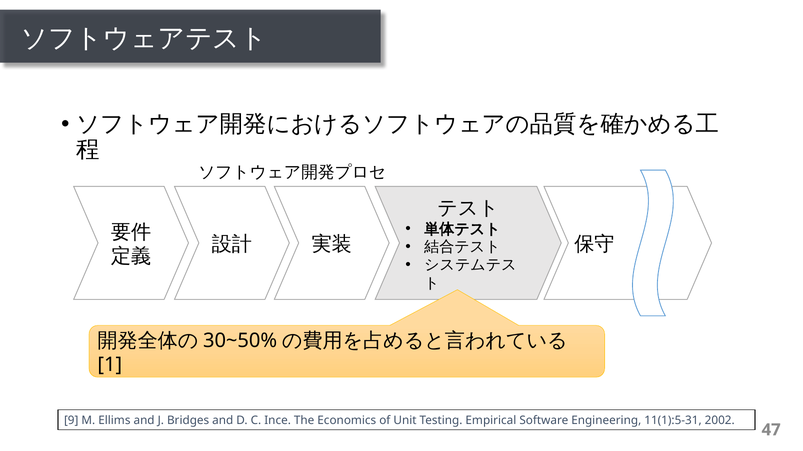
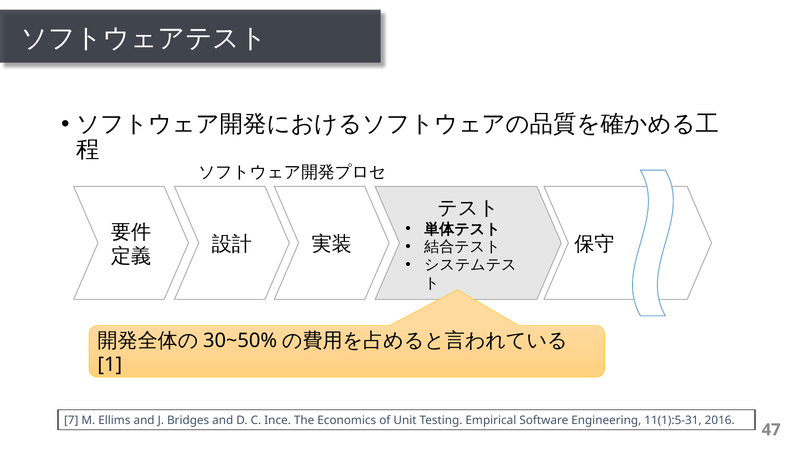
9: 9 -> 7 (71, 421)
2002: 2002 -> 2016 (720, 421)
